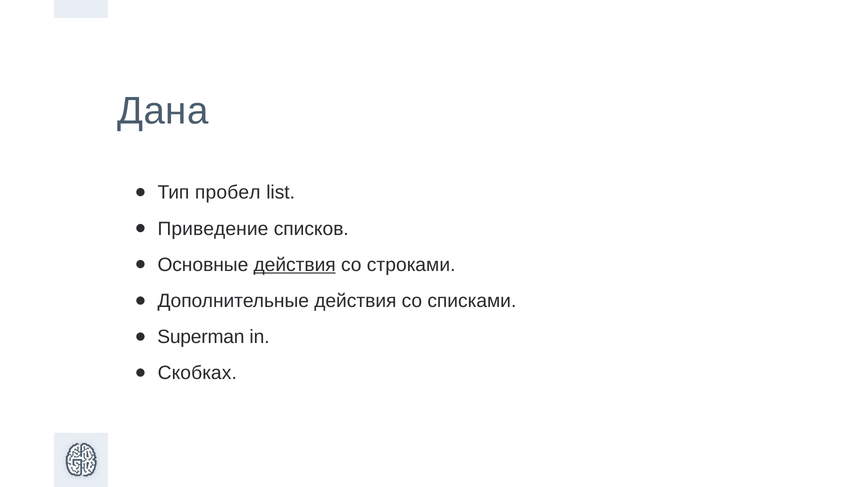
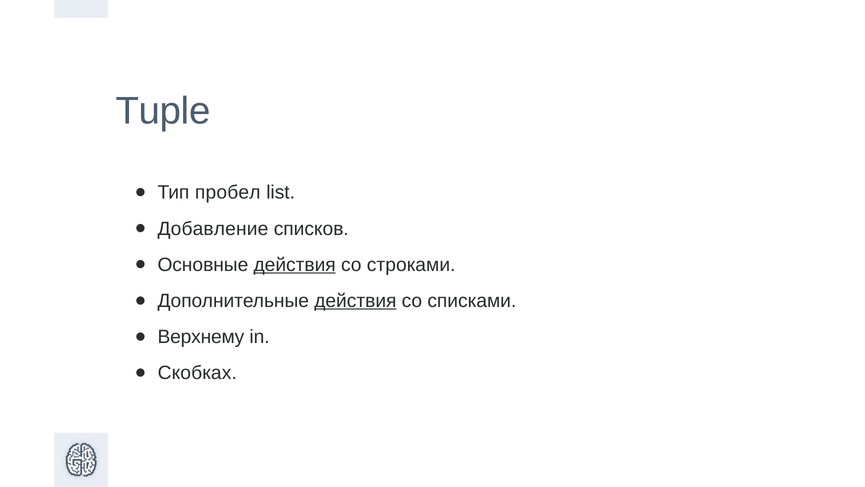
Дана: Дана -> Tuple (163, 111)
Приведение: Приведение -> Добавление (213, 228)
действия underline: none -> present (355, 301)
Superman: Superman -> Верхнему (201, 337)
